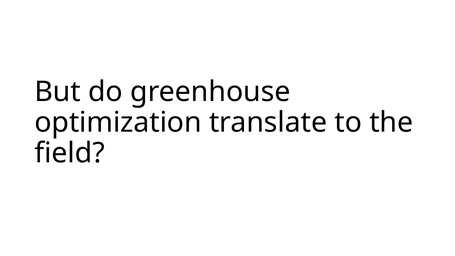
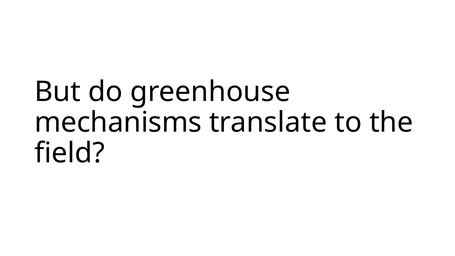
optimization: optimization -> mechanisms (118, 122)
